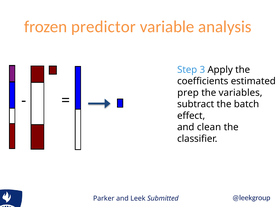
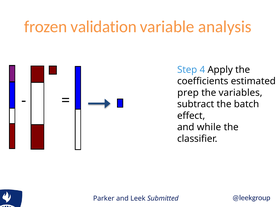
predictor: predictor -> validation (104, 27)
3: 3 -> 4 (202, 70)
clean: clean -> while (209, 127)
